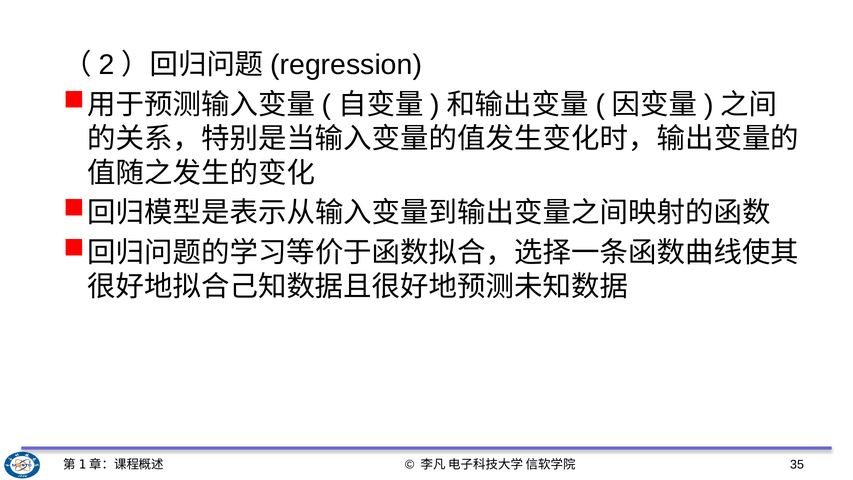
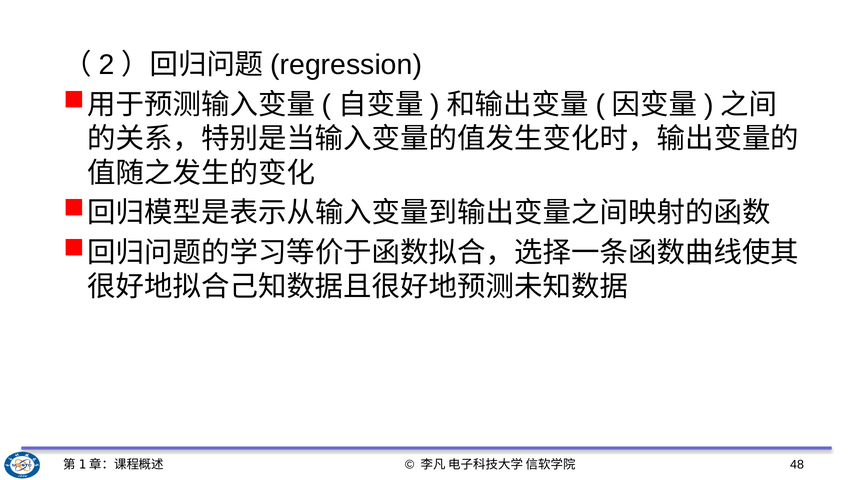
35: 35 -> 48 (797, 465)
